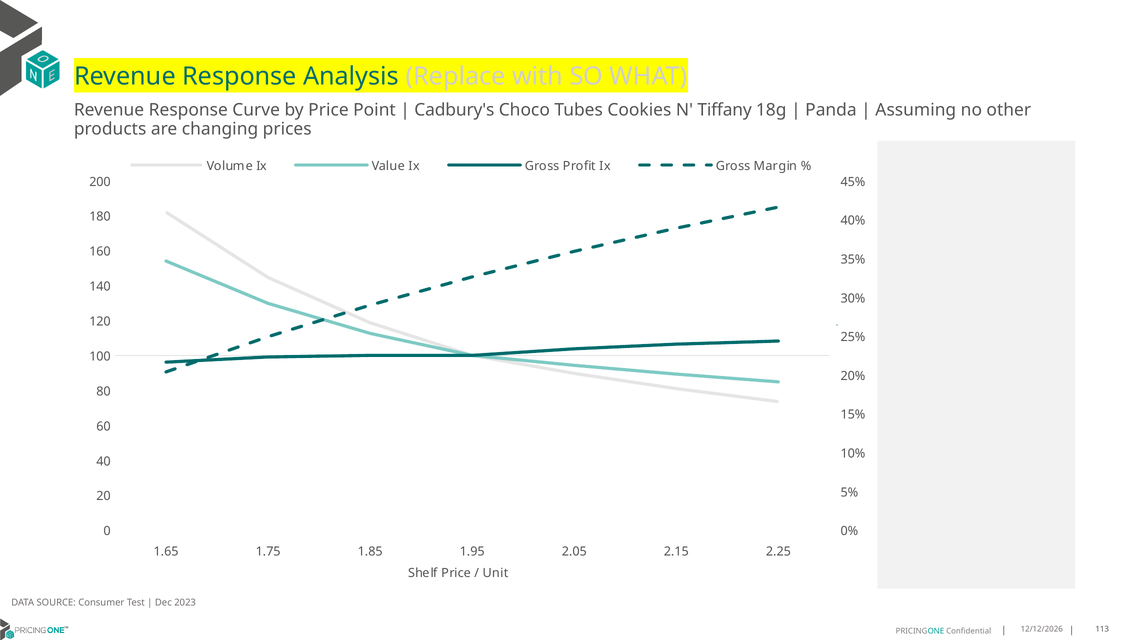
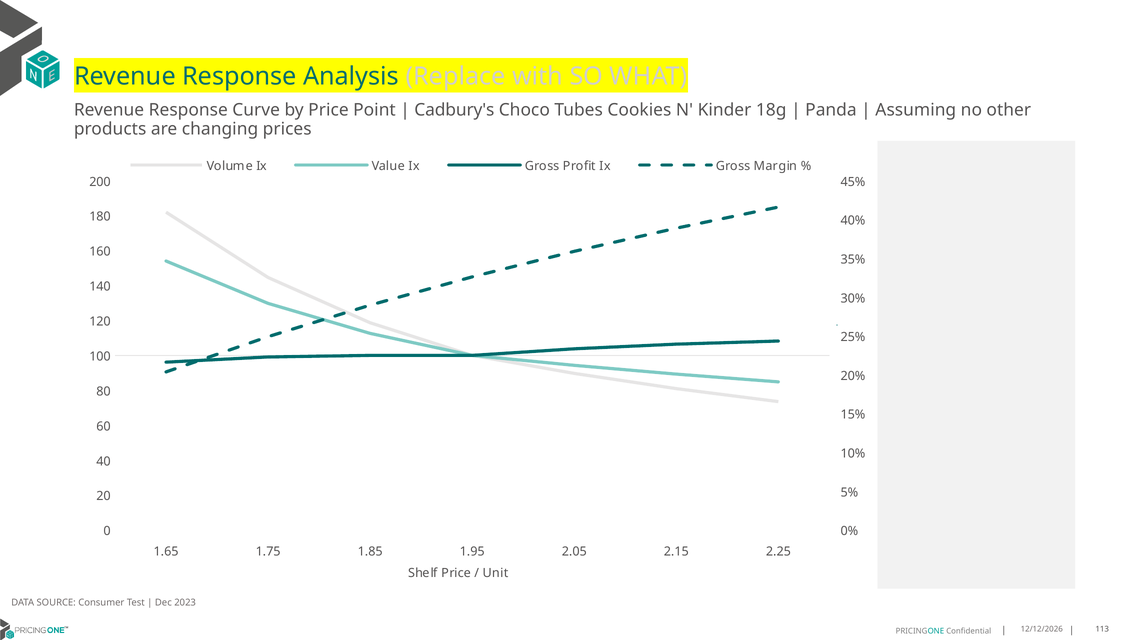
Tiffany: Tiffany -> Kinder (725, 110)
